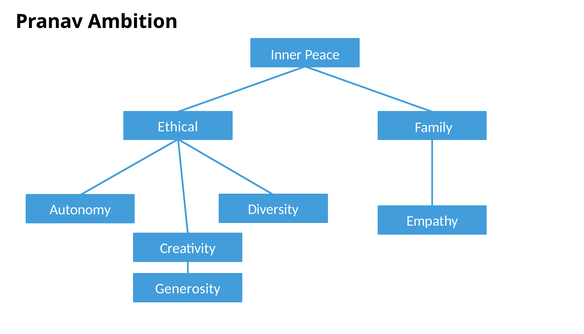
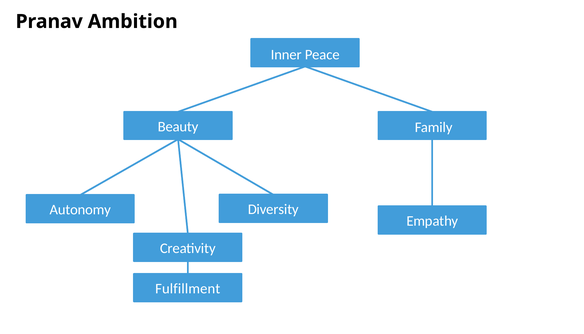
Ethical: Ethical -> Beauty (178, 126)
Generosity: Generosity -> Fulfillment (188, 288)
